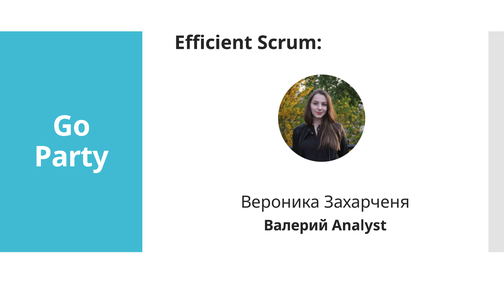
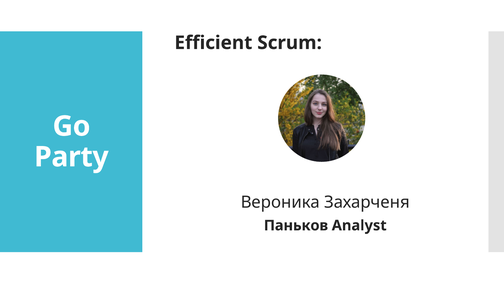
Валерий: Валерий -> Паньков (296, 225)
